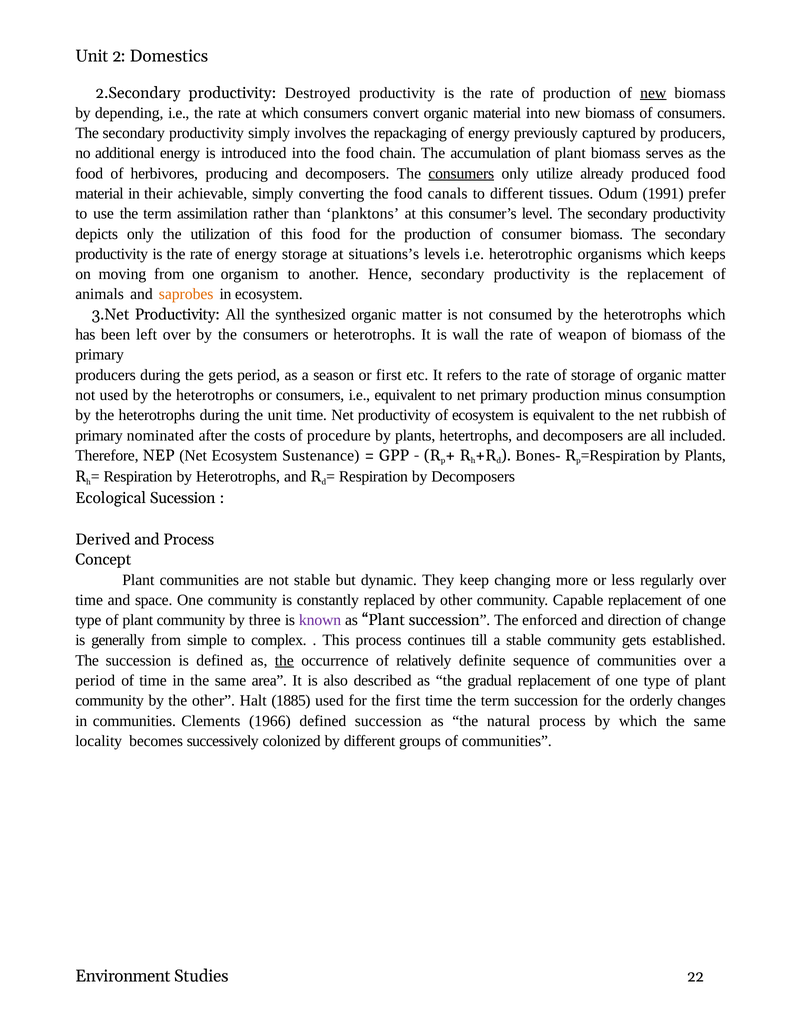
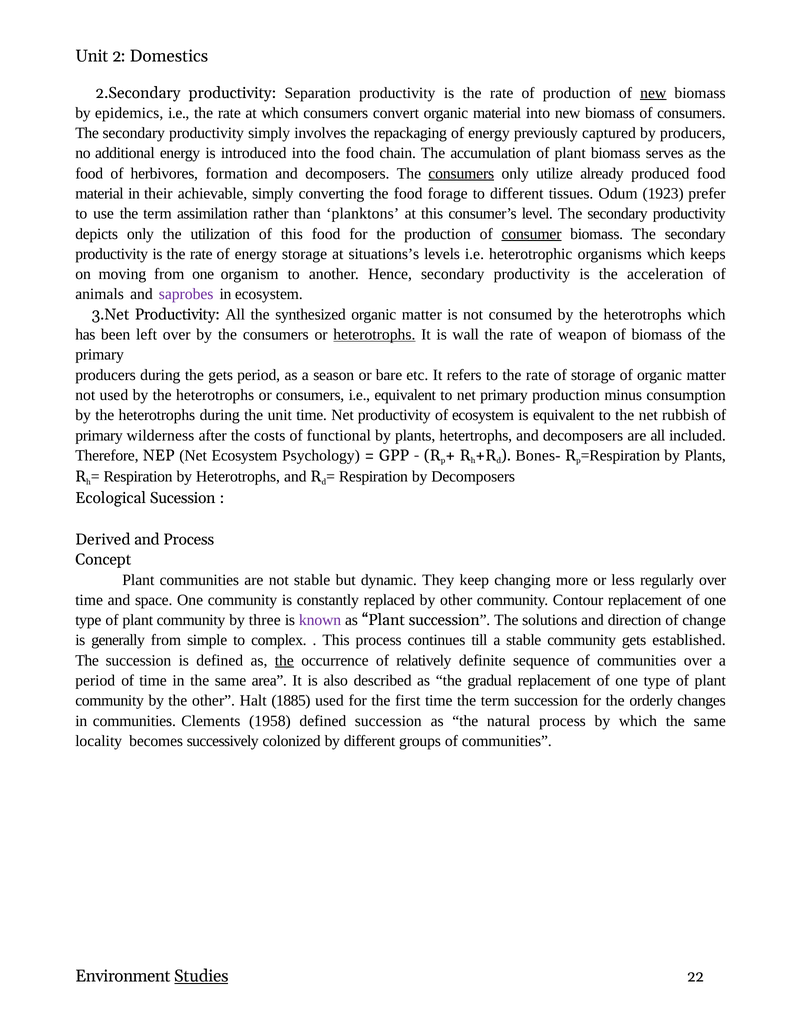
Destroyed: Destroyed -> Separation (318, 93)
depending: depending -> epidemics (129, 113)
producing: producing -> formation (237, 173)
canals: canals -> forage (448, 193)
1991: 1991 -> 1923 (663, 193)
consumer underline: none -> present (532, 234)
the replacement: replacement -> acceleration (665, 274)
saprobes colour: orange -> purple (186, 294)
heterotrophs underline: none -> present (374, 334)
or first: first -> bare (389, 375)
nominated: nominated -> wilderness (160, 435)
procedure: procedure -> functional (339, 435)
Sustenance: Sustenance -> Psychology (321, 455)
Capable: Capable -> Contour (578, 600)
enforced: enforced -> solutions (550, 620)
1966: 1966 -> 1958 (270, 720)
Studies underline: none -> present (201, 975)
